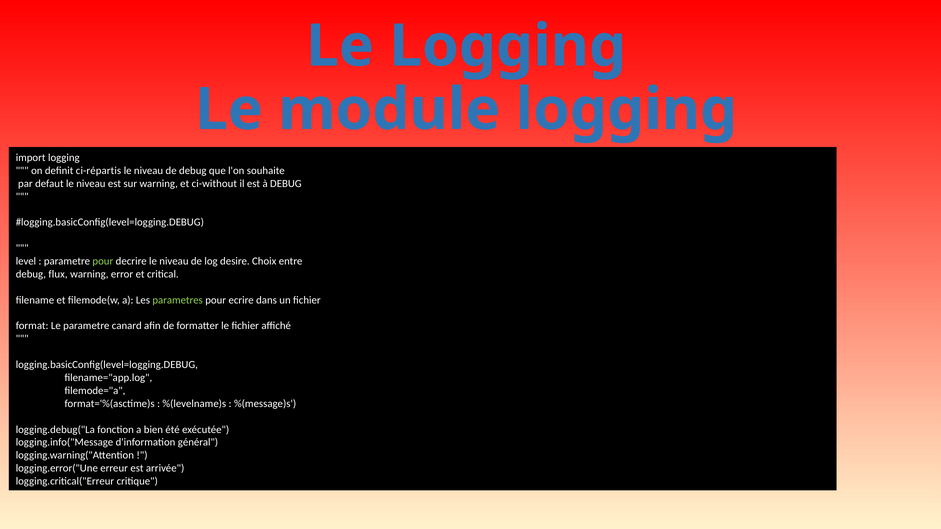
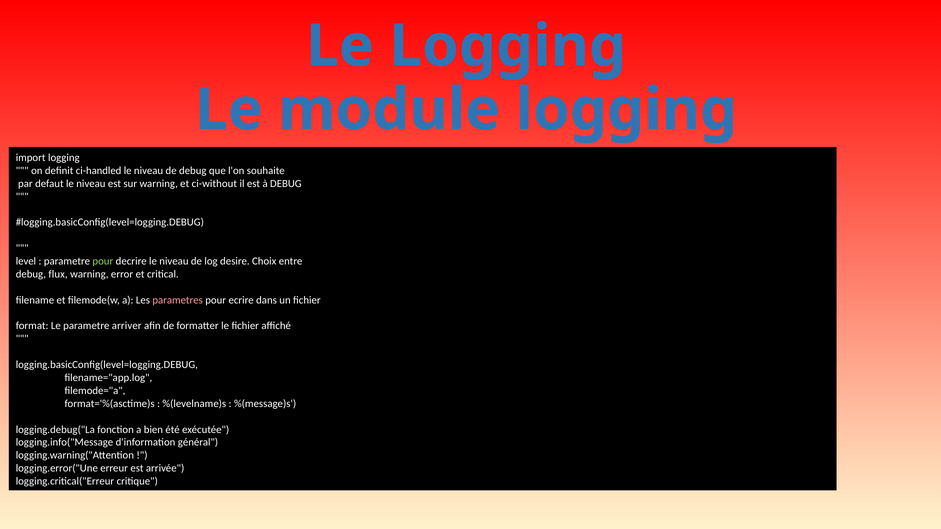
ci-répartis: ci-répartis -> ci-handled (99, 171)
parametres colour: light green -> pink (178, 300)
canard: canard -> arriver (127, 326)
